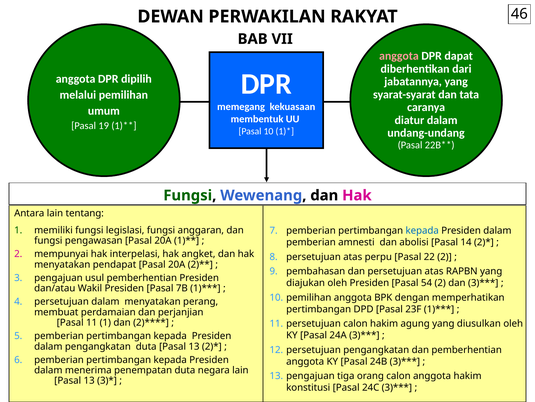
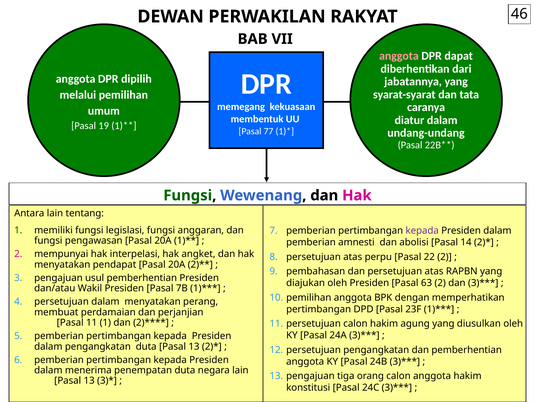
Pasal 10: 10 -> 77 (268, 131)
kepada colour: blue -> purple (422, 230)
54: 54 -> 63 (427, 282)
